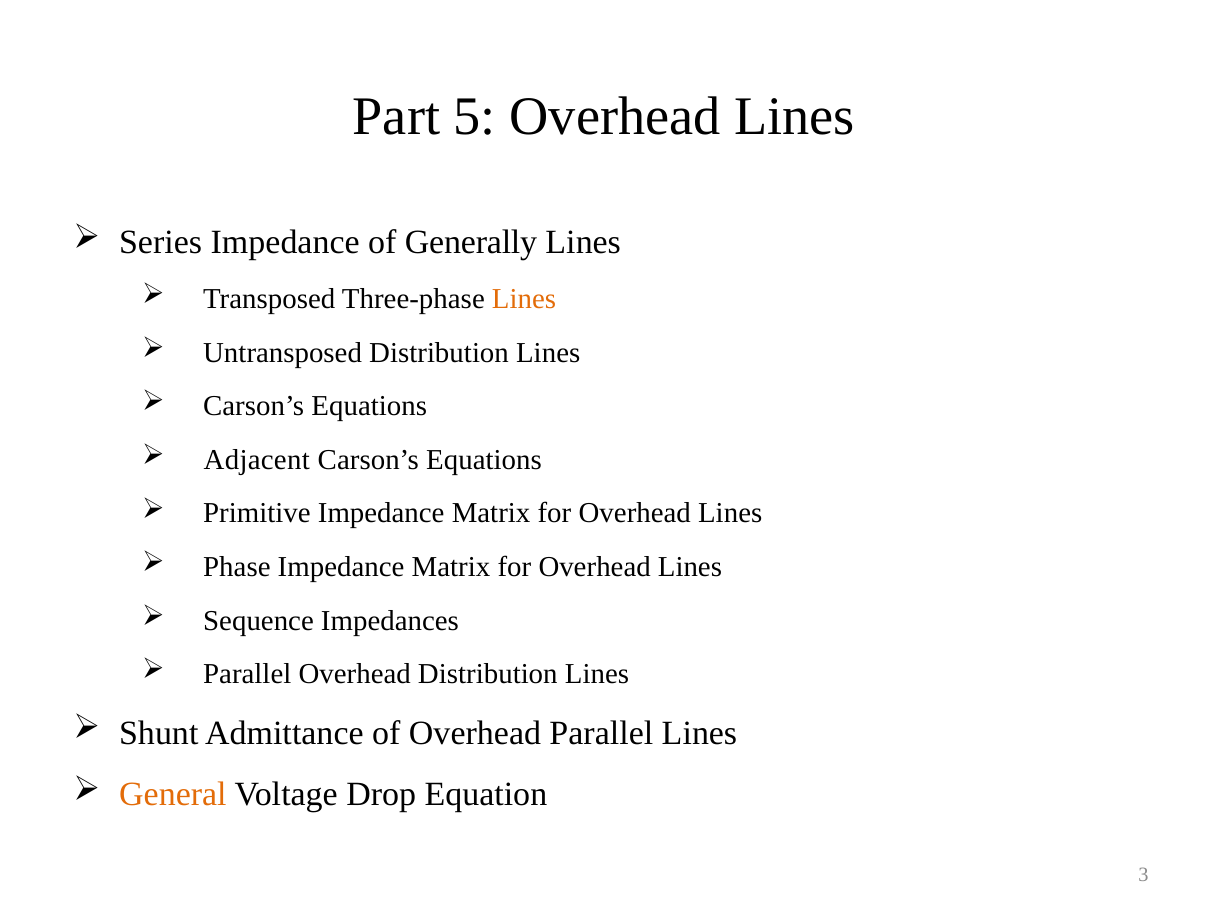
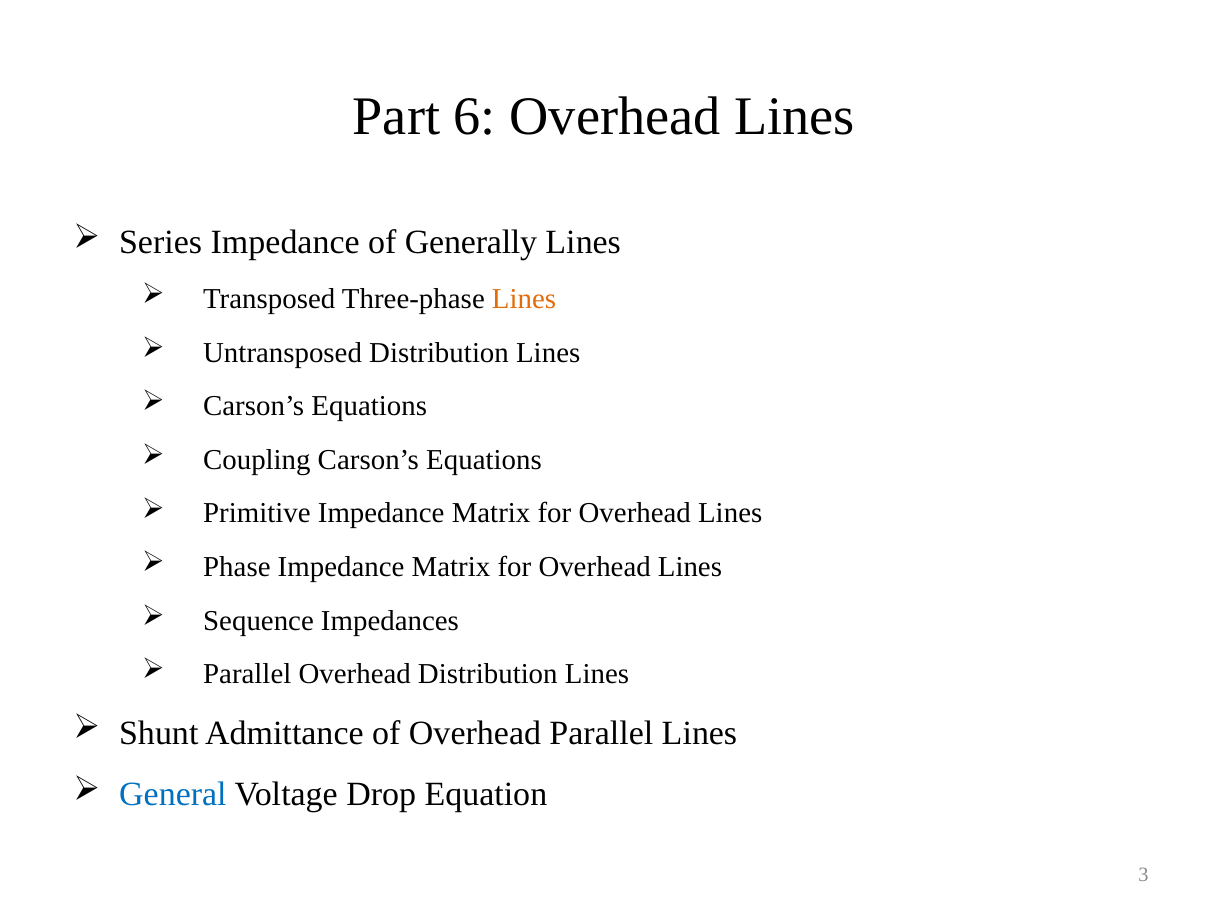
5: 5 -> 6 (475, 117)
Adjacent: Adjacent -> Coupling (257, 460)
General colour: orange -> blue (173, 795)
